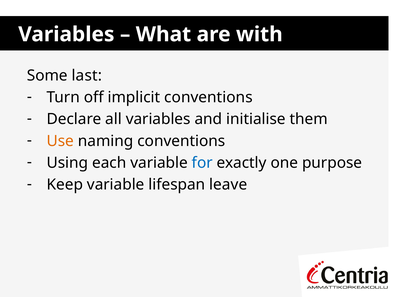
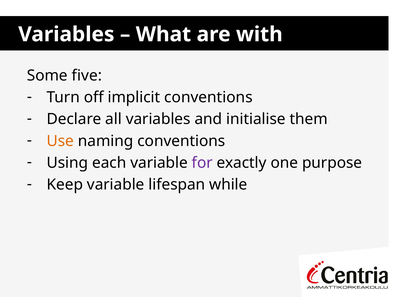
last: last -> five (87, 76)
for colour: blue -> purple (202, 163)
leave: leave -> while (228, 185)
